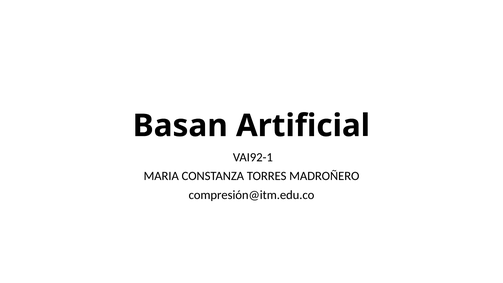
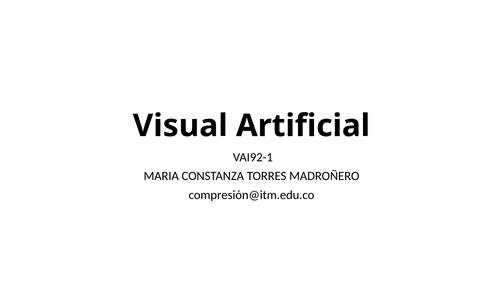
Basan: Basan -> Visual (180, 126)
